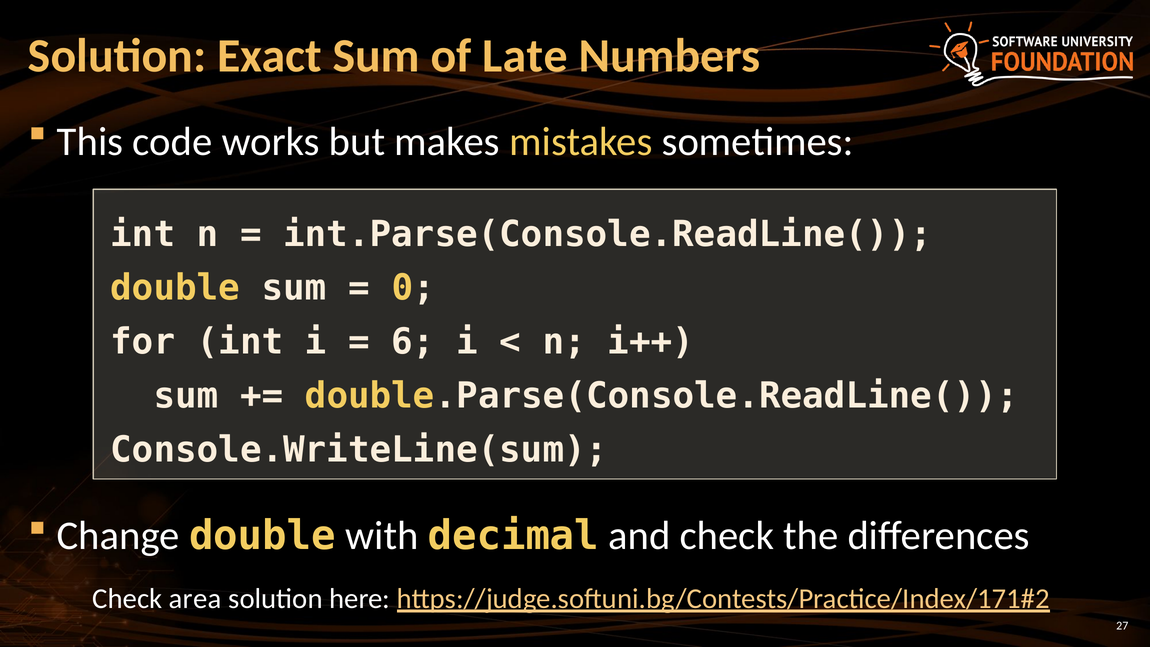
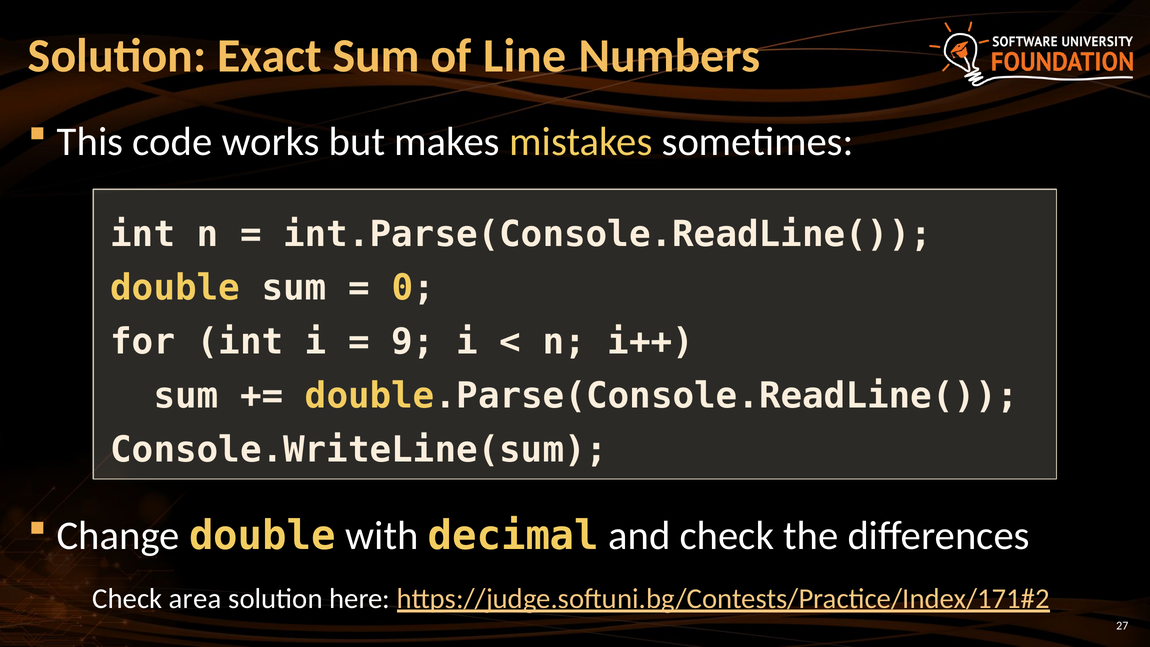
Late: Late -> Line (525, 56)
6: 6 -> 9 (413, 342)
